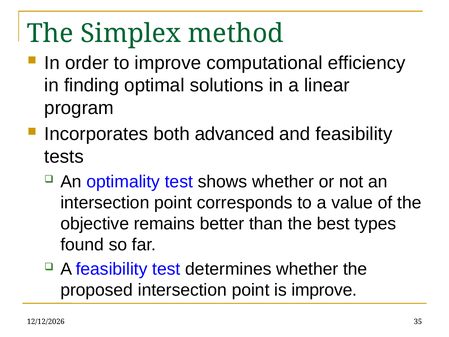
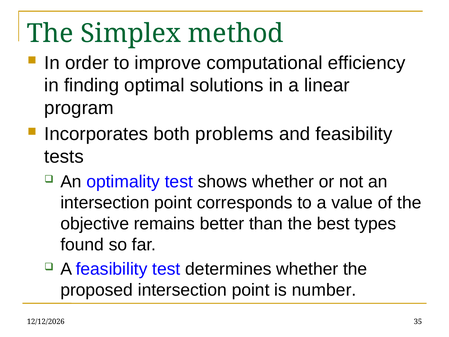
advanced: advanced -> problems (234, 134)
is improve: improve -> number (324, 290)
